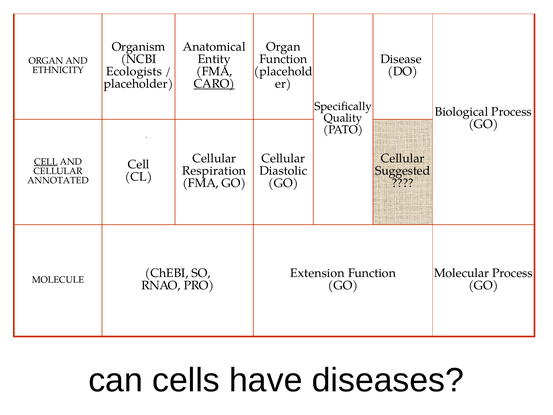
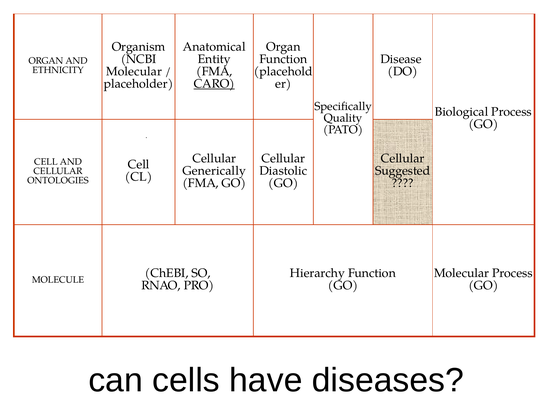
Ecologists: Ecologists -> Molecular (134, 71)
CELL underline: present -> none (46, 162)
Respiration: Respiration -> Generically (214, 171)
ANNOTATED: ANNOTATED -> ONTOLOGIES (58, 180)
Extension: Extension -> Hierarchy (317, 273)
